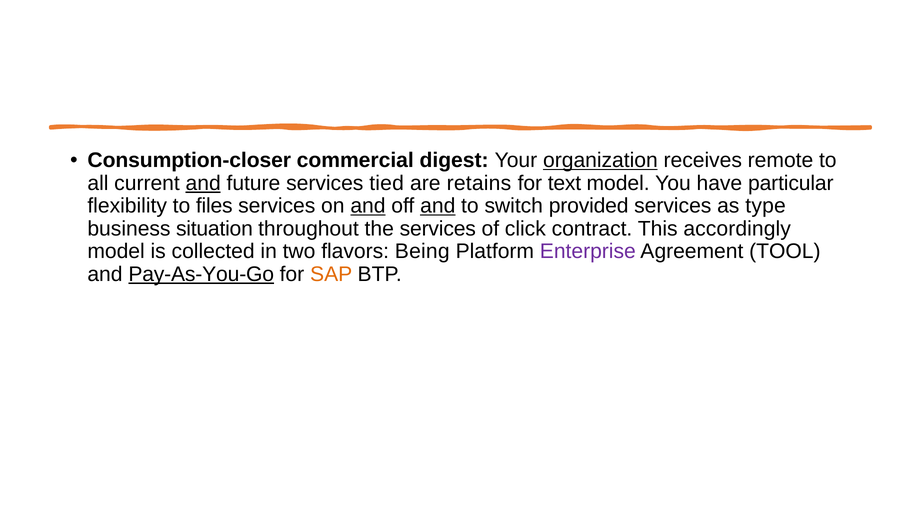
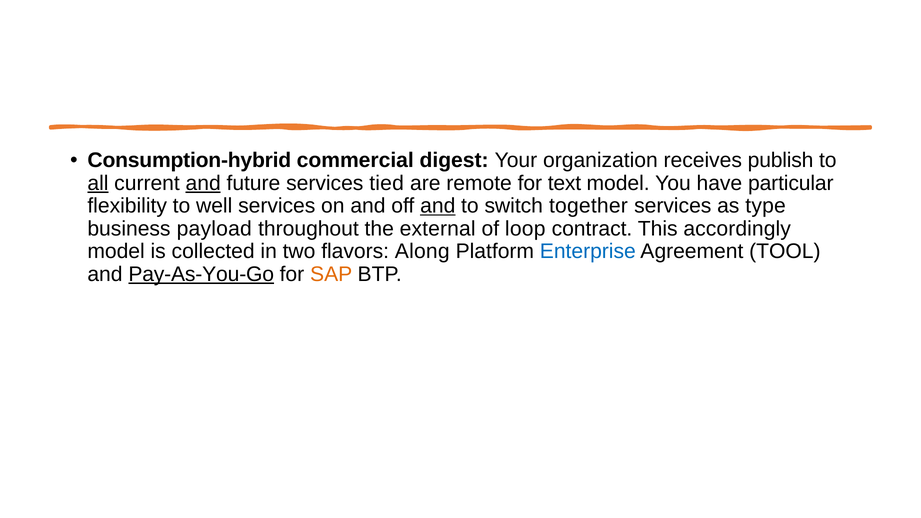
Consumption-closer: Consumption-closer -> Consumption-hybrid (189, 160)
organization underline: present -> none (600, 160)
remote: remote -> publish (781, 160)
all underline: none -> present (98, 183)
retains: retains -> remote (479, 183)
files: files -> well (214, 206)
and underline: present -> none (368, 206)
provided: provided -> together (588, 206)
situation: situation -> payload (214, 229)
the services: services -> external (438, 229)
click: click -> loop (525, 229)
Being: Being -> Along (422, 251)
Enterprise colour: purple -> blue (588, 251)
